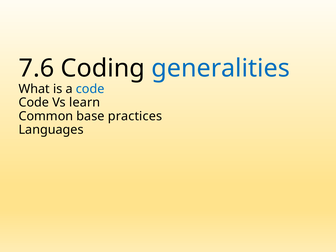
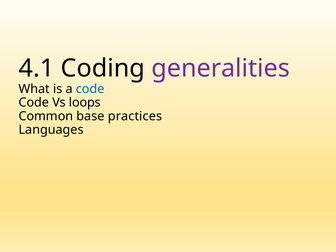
7.6: 7.6 -> 4.1 (36, 68)
generalities colour: blue -> purple (221, 68)
learn: learn -> loops (85, 102)
